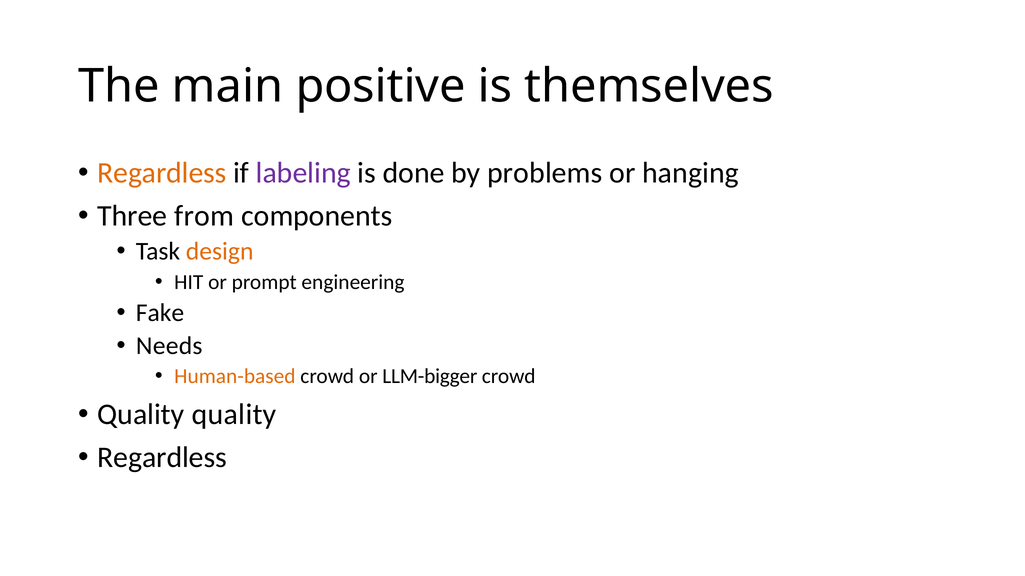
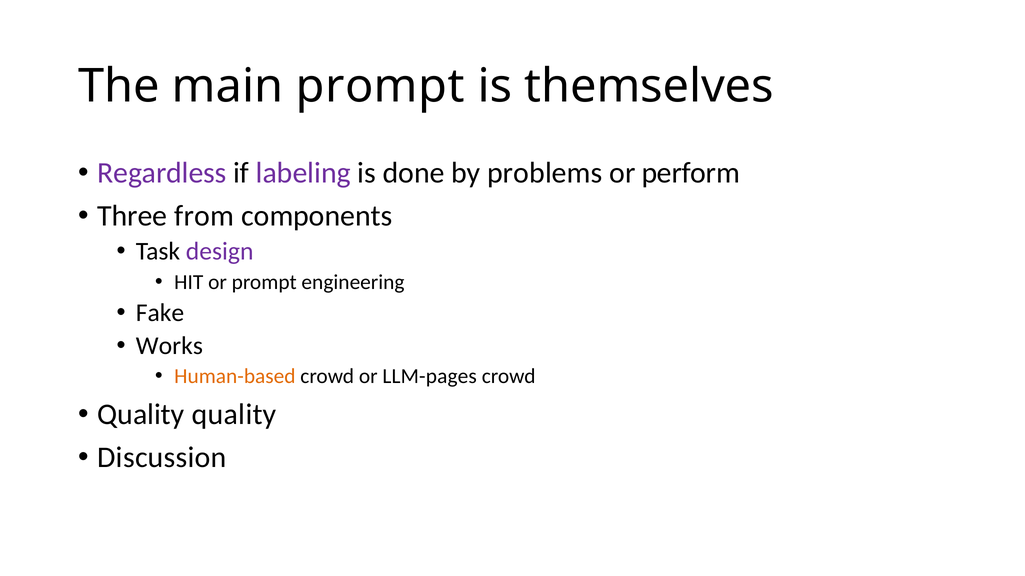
main positive: positive -> prompt (380, 86)
Regardless colour: orange -> purple (162, 173)
hanging: hanging -> perform (691, 173)
design colour: orange -> purple (220, 252)
Needs: Needs -> Works (169, 346)
LLM-bigger: LLM-bigger -> LLM-pages (430, 377)
Regardless: Regardless -> Discussion (162, 458)
